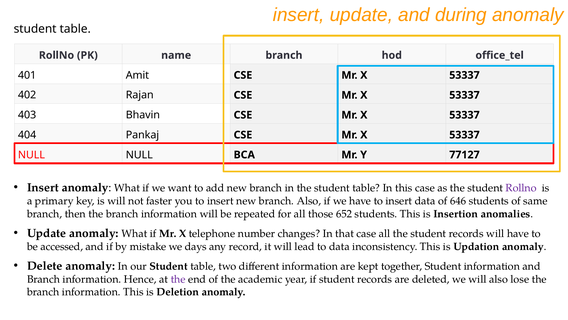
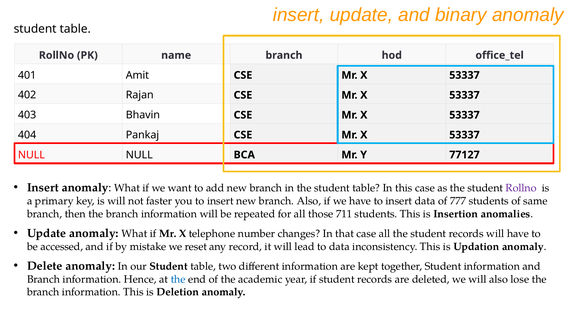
during: during -> binary (461, 15)
646: 646 -> 777 (458, 201)
652: 652 -> 711 (344, 214)
days: days -> reset (196, 246)
the colour: purple -> blue (178, 279)
